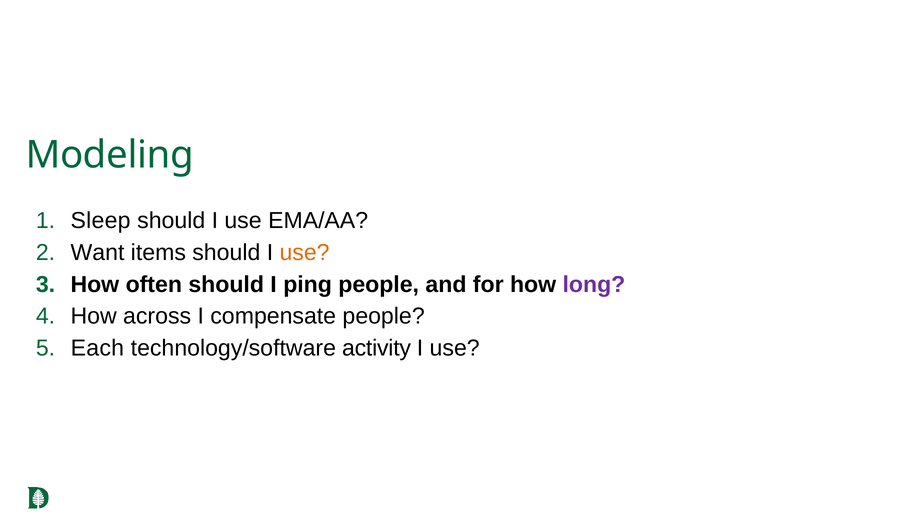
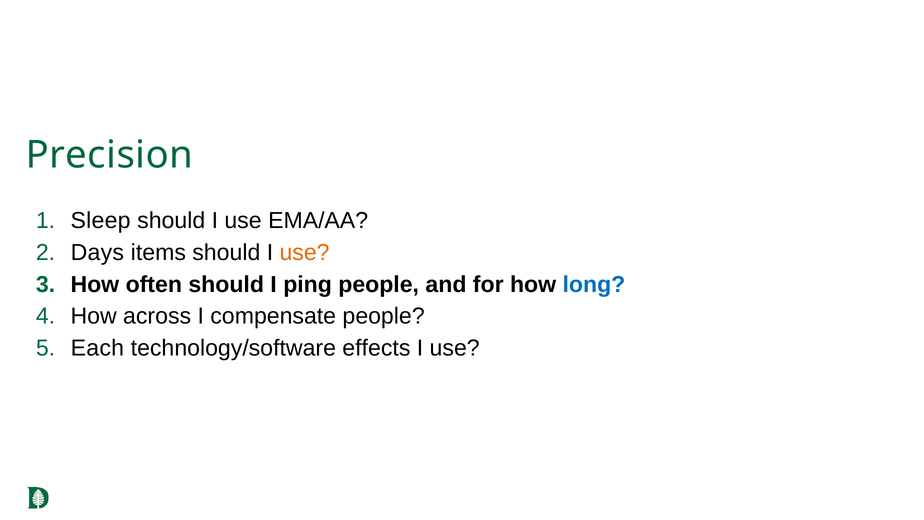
Modeling: Modeling -> Precision (109, 155)
Want: Want -> Days (97, 252)
long colour: purple -> blue (594, 284)
activity: activity -> effects (376, 348)
